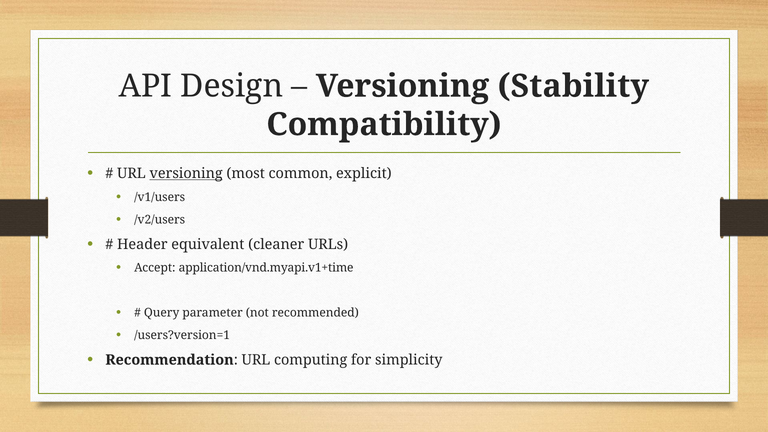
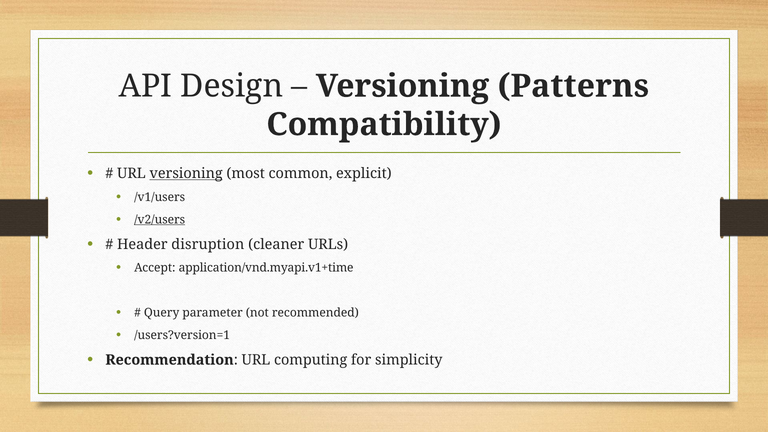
Stability: Stability -> Patterns (573, 86)
/v2/users underline: none -> present (160, 220)
equivalent: equivalent -> disruption (208, 244)
